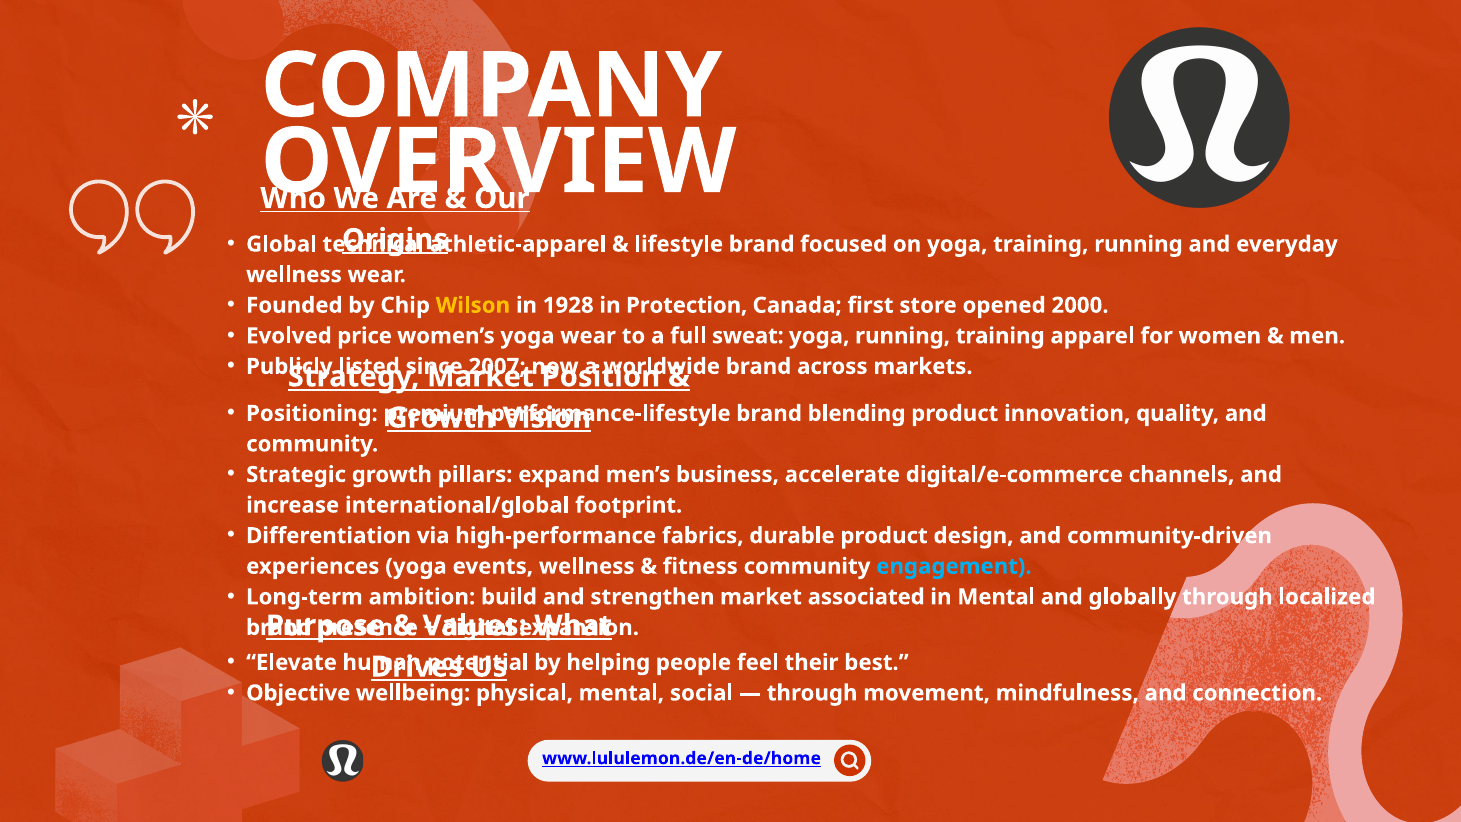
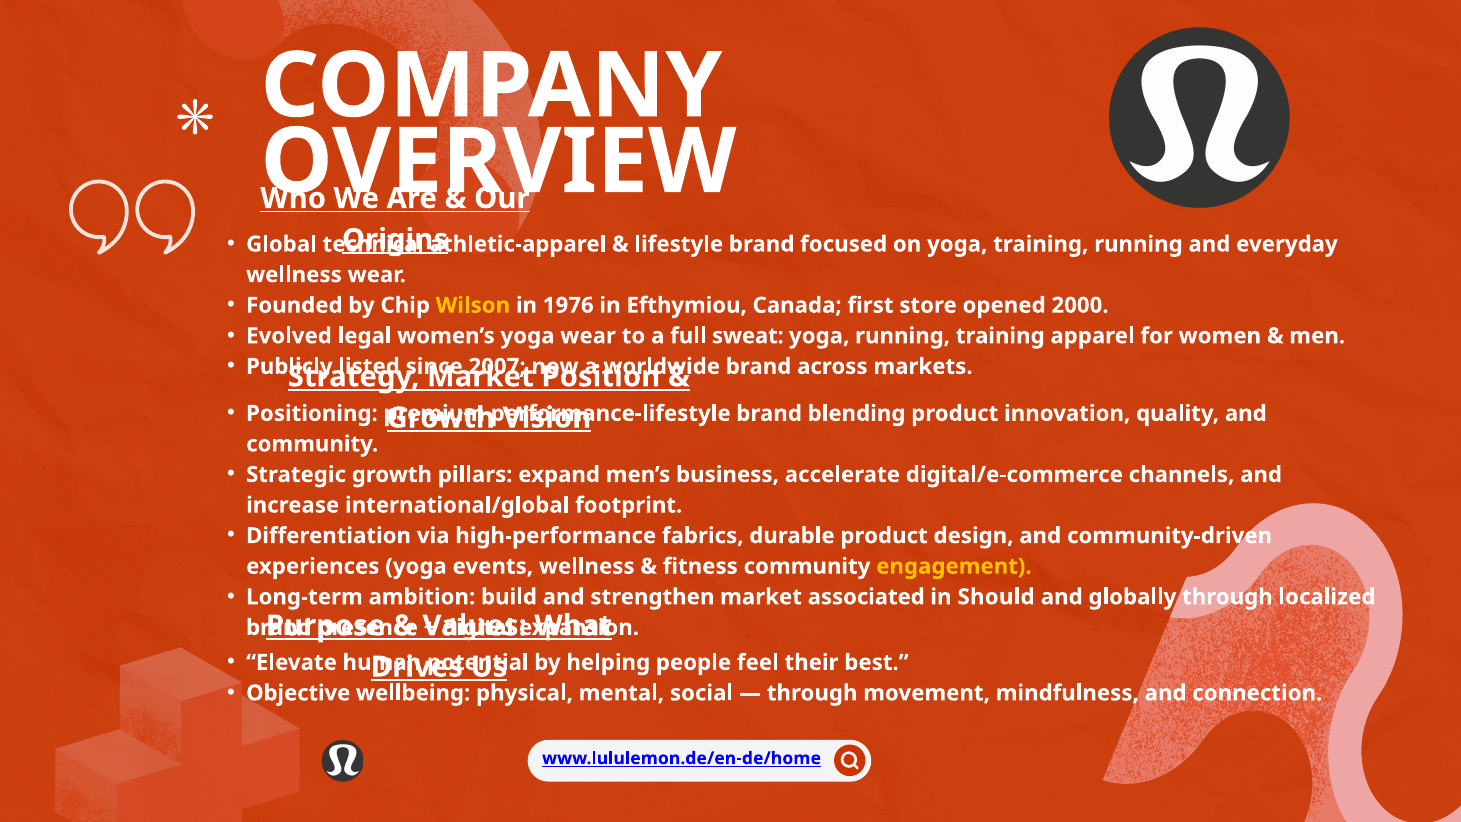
1928: 1928 -> 1976 (568, 305)
Protection: Protection -> Efthymiou (687, 305)
price: price -> legal (365, 336)
engagement colour: light blue -> yellow (954, 566)
in Mental: Mental -> Should (996, 597)
